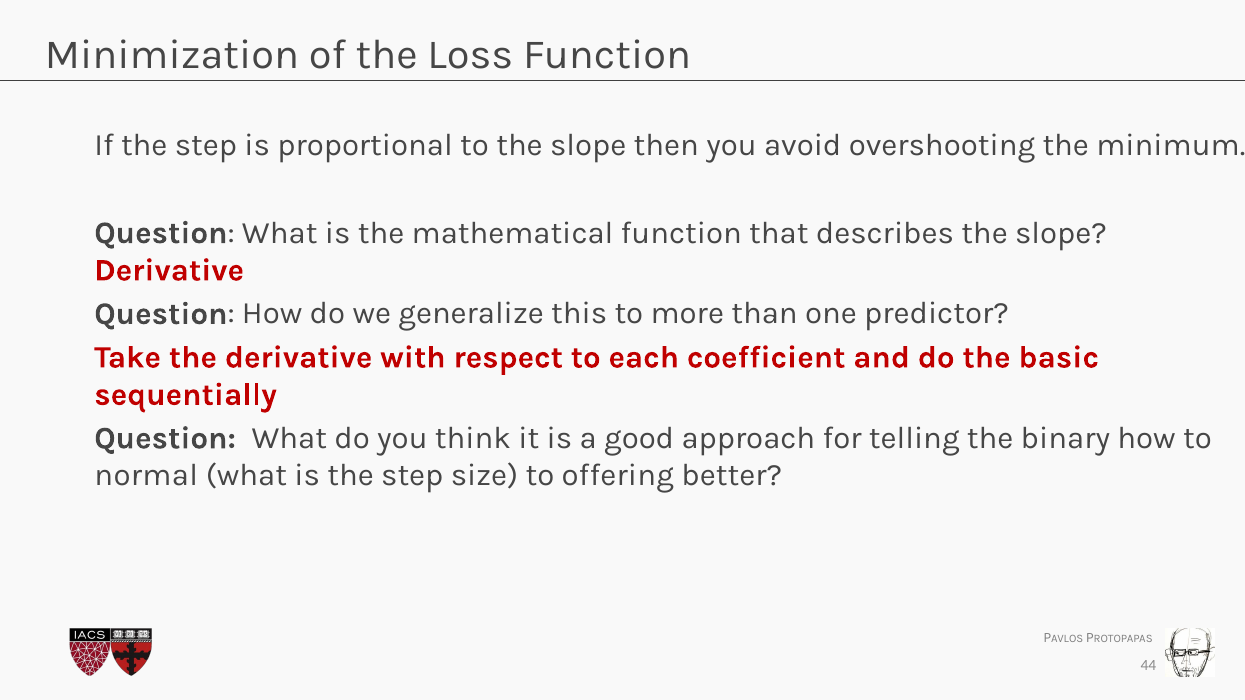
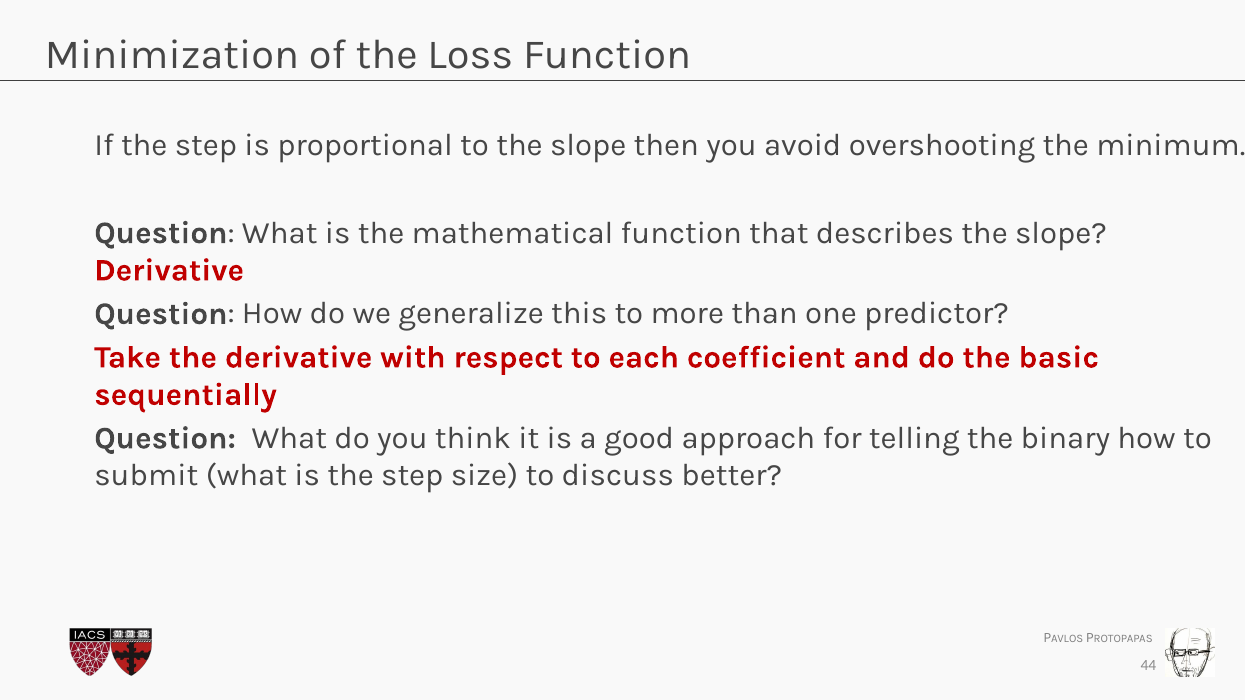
normal: normal -> submit (146, 476)
offering: offering -> discuss (618, 476)
